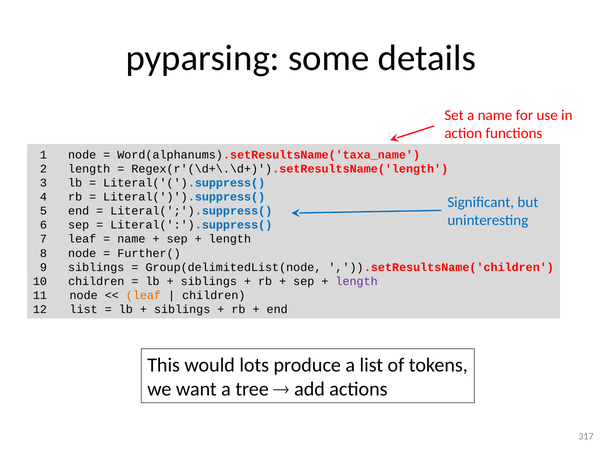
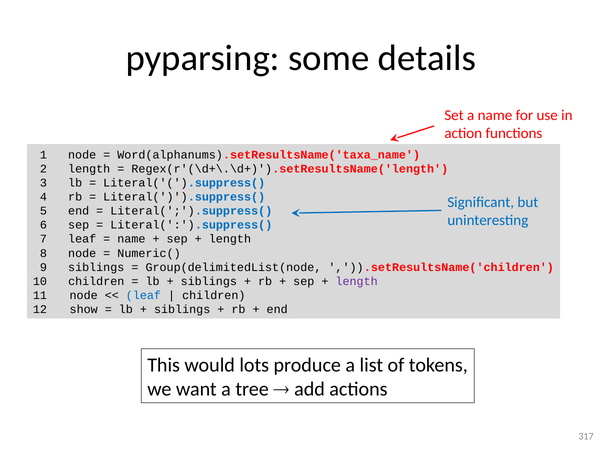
Further(: Further( -> Numeric( (149, 253)
leaf colour: orange -> blue (143, 296)
list: list -> show (84, 310)
